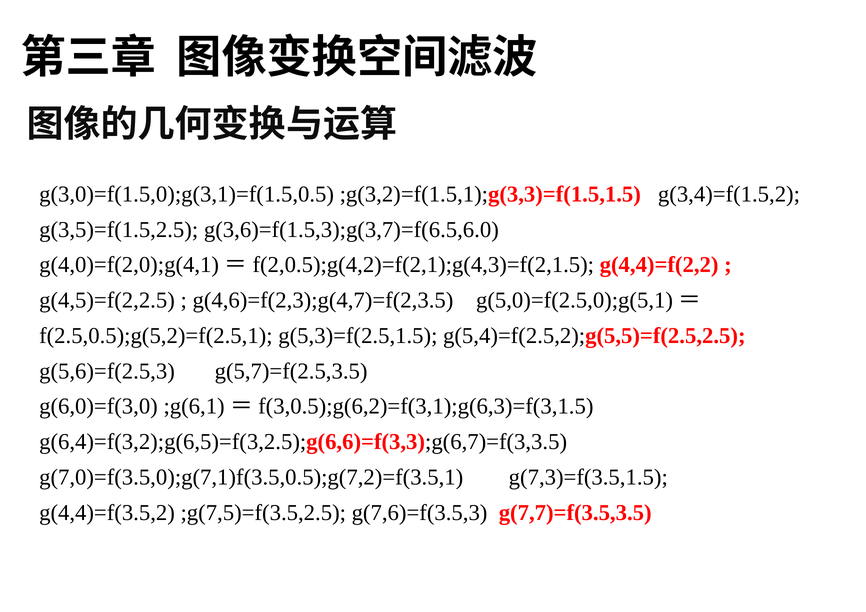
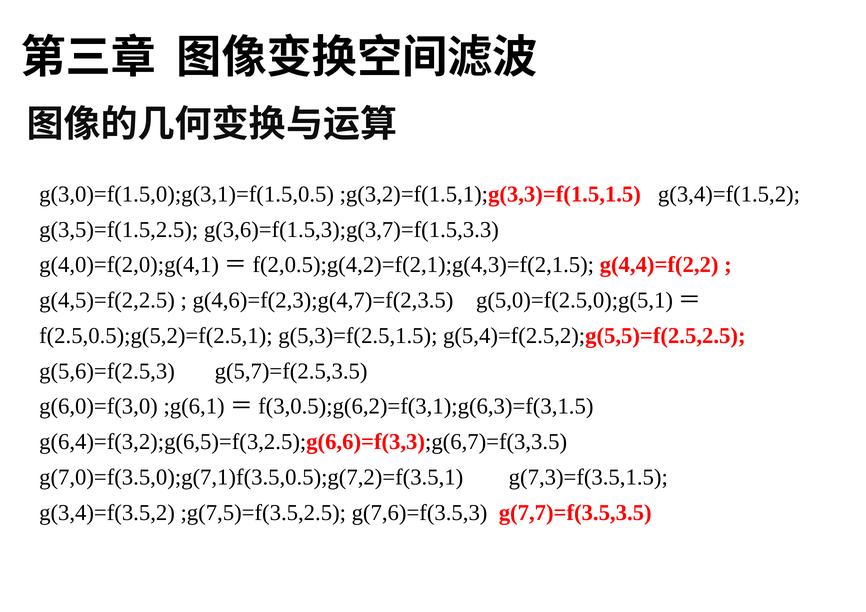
g(3,6)=f(1.5,3);g(3,7)=f(6.5,6.0: g(3,6)=f(1.5,3);g(3,7)=f(6.5,6.0 -> g(3,6)=f(1.5,3);g(3,7)=f(1.5,3.3 (351, 230)
g(4,4)=f(3.5,2: g(4,4)=f(3.5,2 -> g(3,4)=f(3.5,2 (107, 513)
